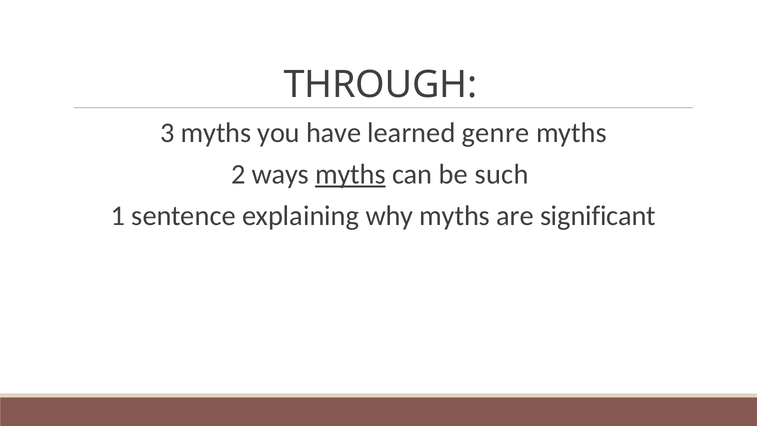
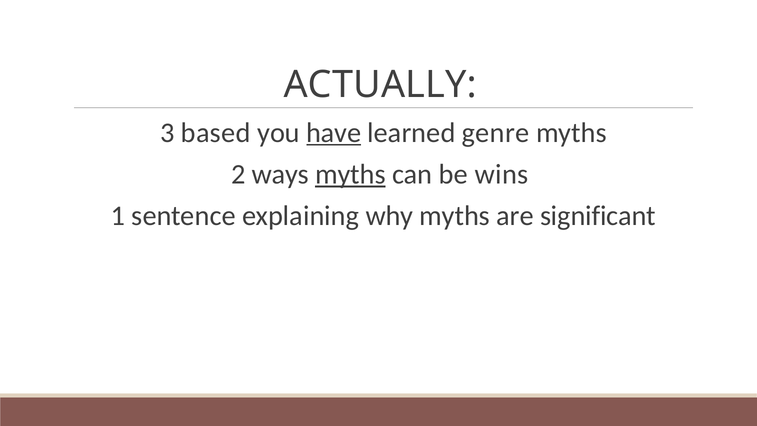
THROUGH: THROUGH -> ACTUALLY (380, 85)
3 myths: myths -> based (216, 133)
have underline: none -> present (334, 133)
such: such -> wins (502, 174)
